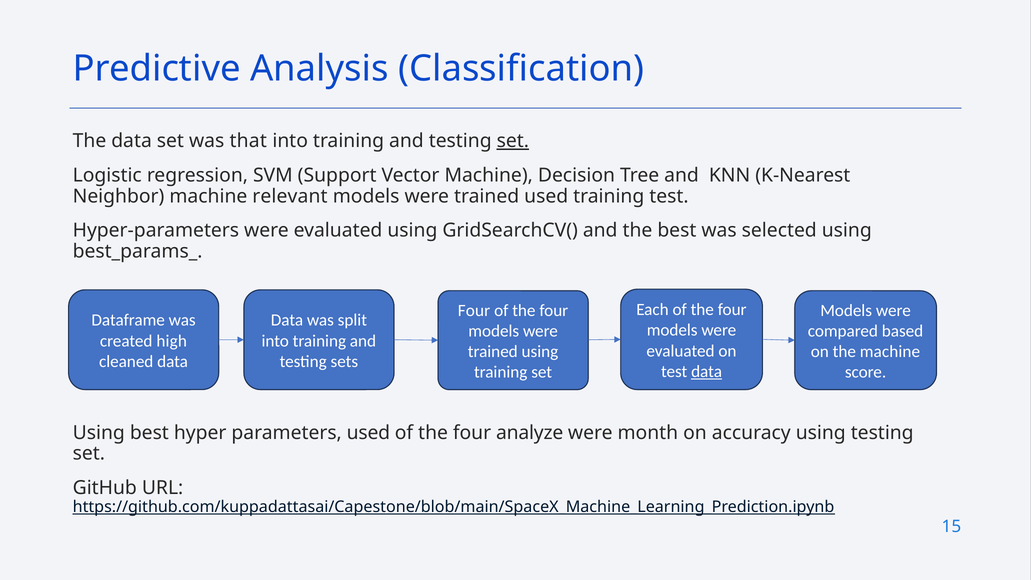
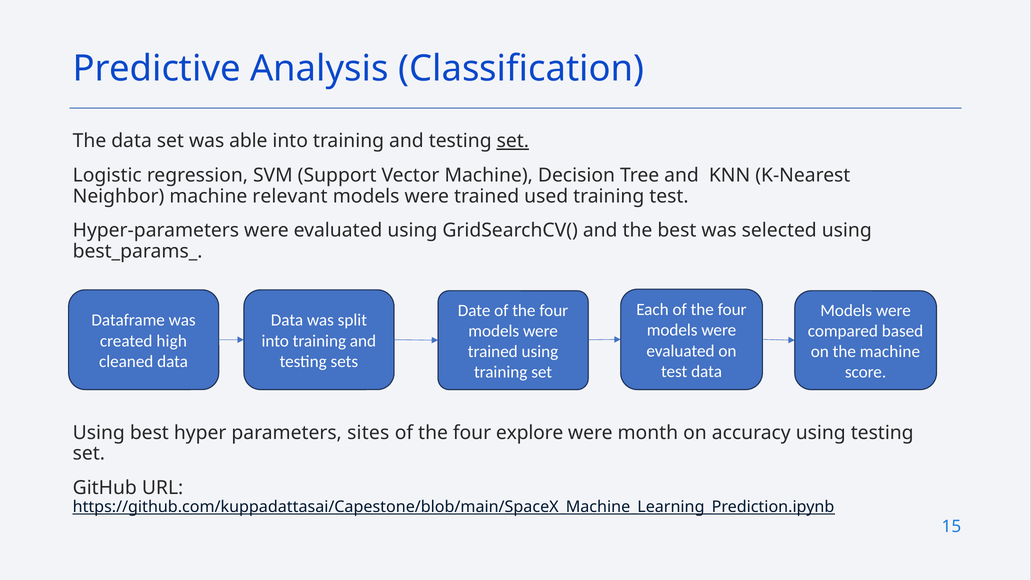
that: that -> able (248, 141)
Four: Four -> Date (474, 310)
data underline: present -> none (707, 371)
parameters used: used -> sites (368, 433)
analyze: analyze -> explore (530, 433)
